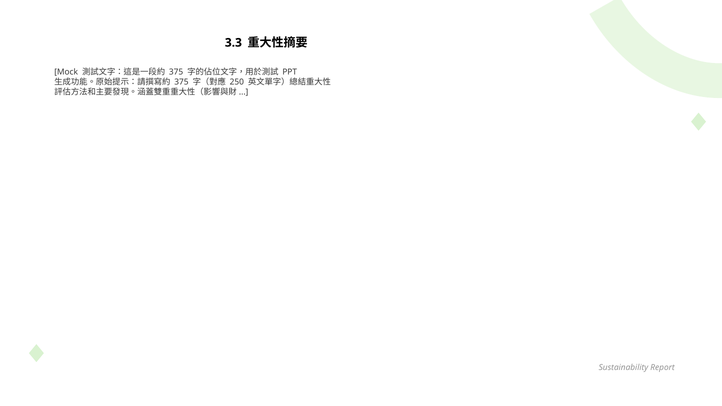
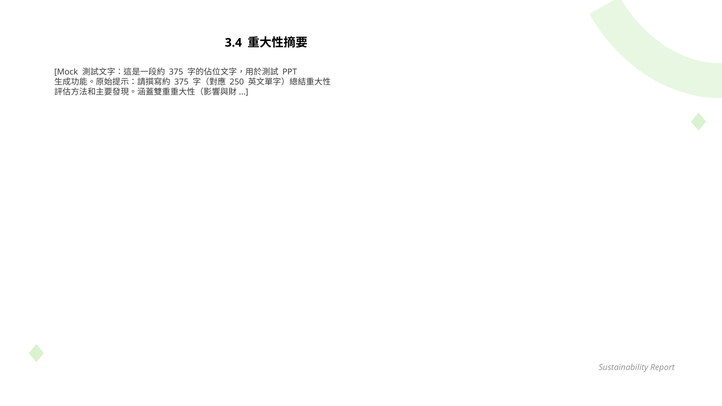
3.3: 3.3 -> 3.4 (233, 43)
